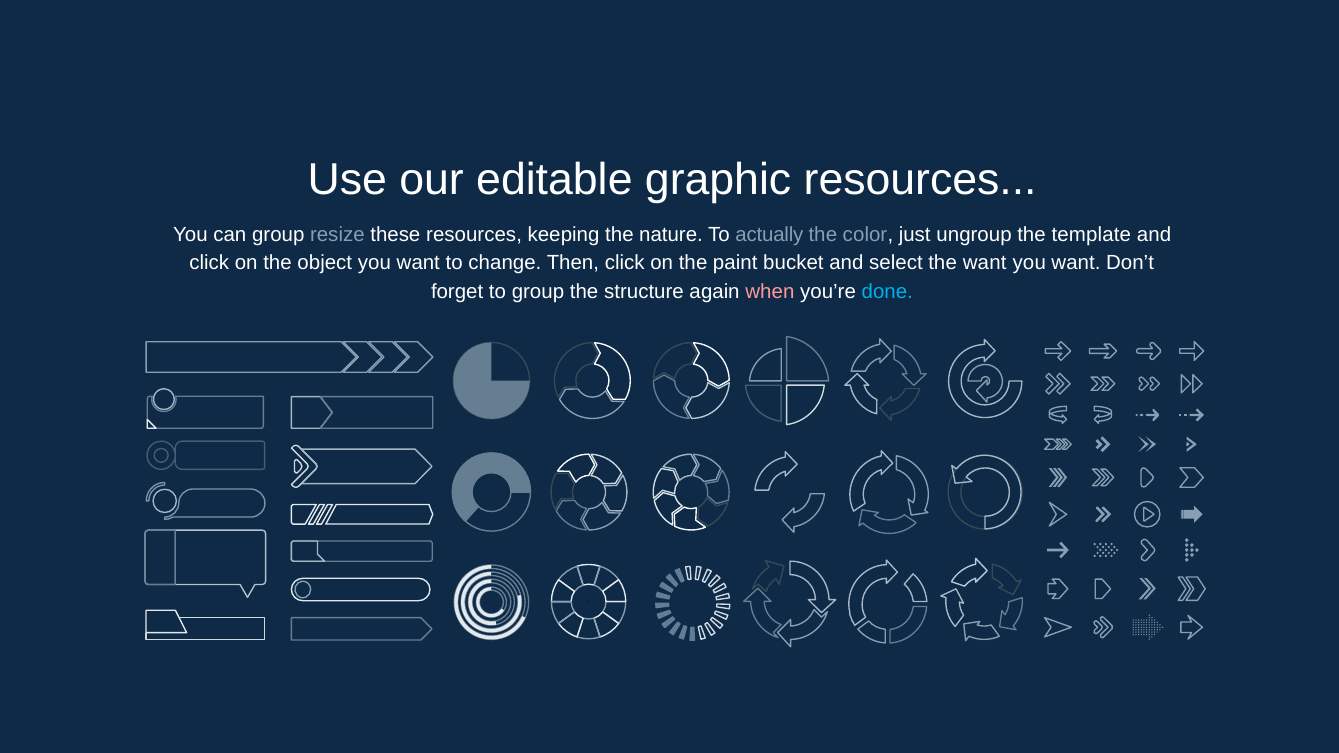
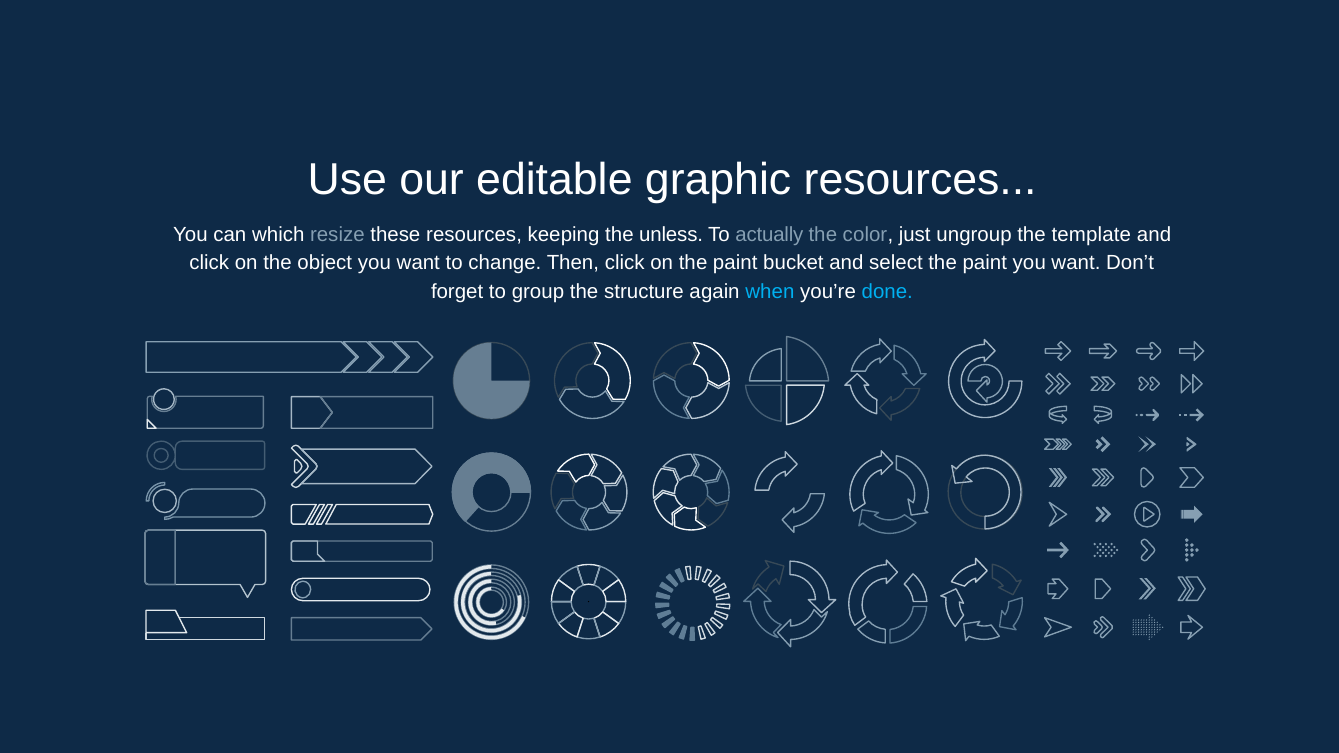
can group: group -> which (278, 235)
nature: nature -> unless (671, 235)
select the want: want -> paint (985, 263)
when colour: pink -> light blue (770, 291)
